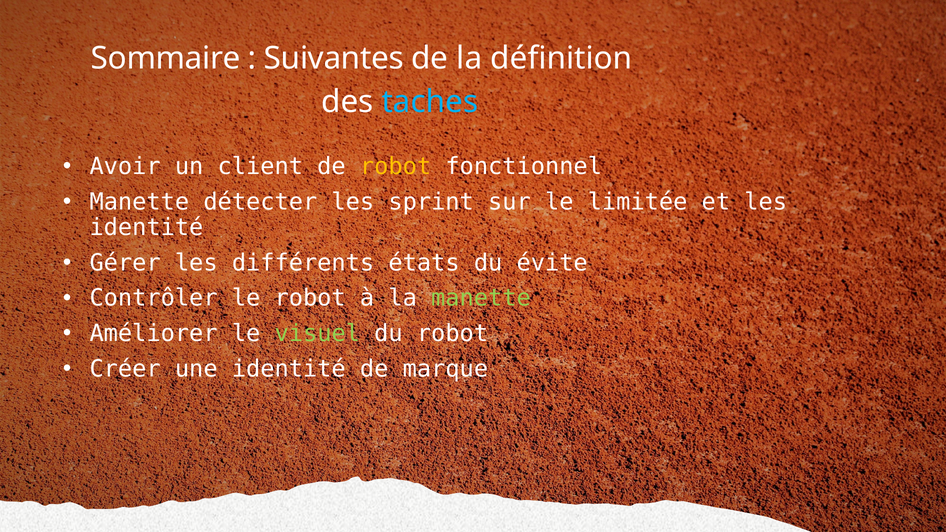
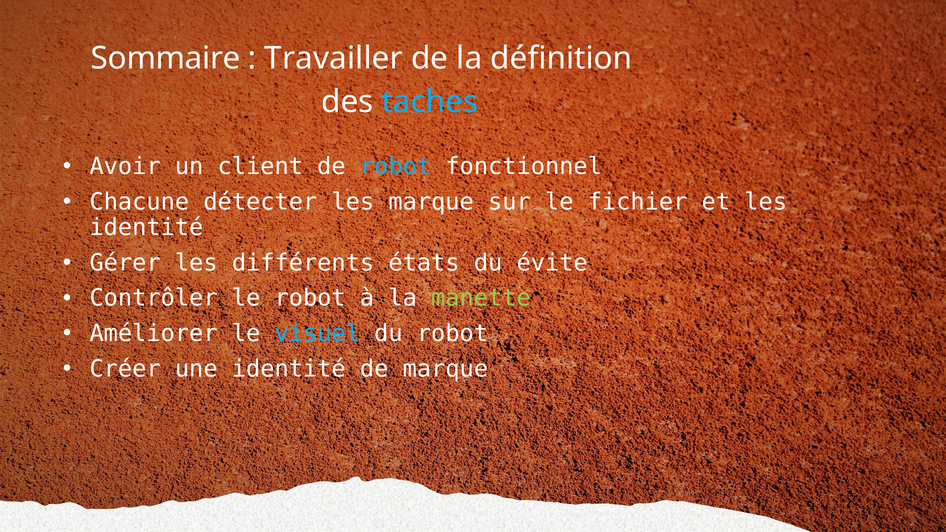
Suivantes: Suivantes -> Travailler (334, 58)
robot colour: yellow -> light blue (396, 167)
Manette: Manette -> Chacune (139, 202)
les sprint: sprint -> marque (431, 202)
limitée: limitée -> fichier (638, 202)
visuel colour: light green -> light blue (317, 334)
